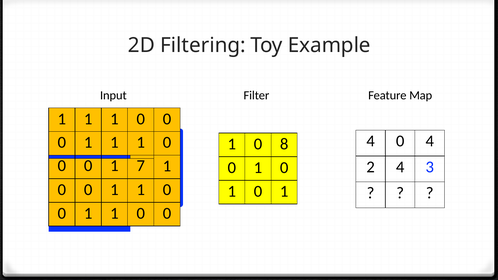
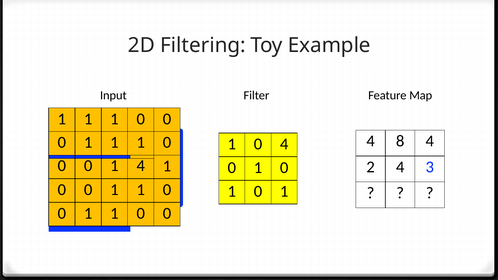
4 0: 0 -> 8 (400, 141)
1 0 8: 8 -> 4 (284, 144)
1 7: 7 -> 4 (141, 166)
